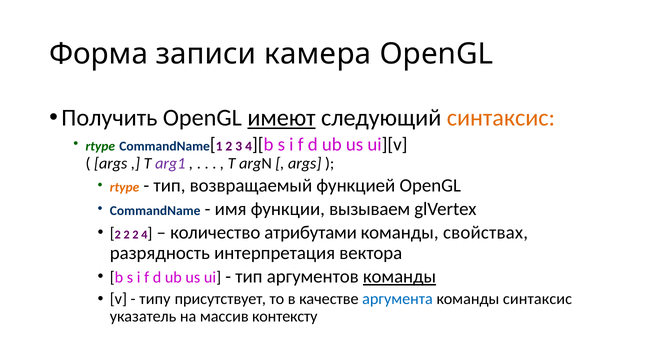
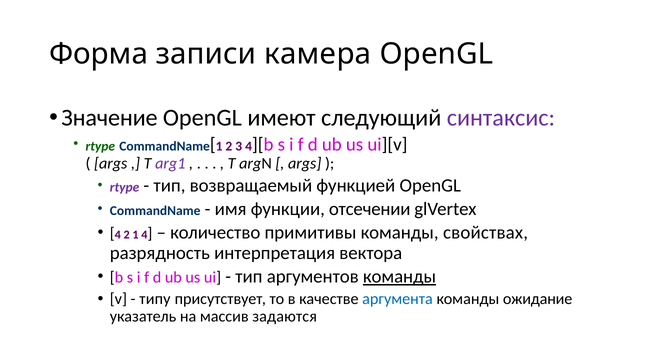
Получить: Получить -> Значение (109, 118)
имеют underline: present -> none (282, 118)
синтаксис colour: orange -> purple (501, 118)
rtype colour: orange -> purple (125, 187)
вызываем: вызываем -> отсечении (370, 209)
2: 2 -> 4 (118, 235)
2: 2 -> 1 (135, 235)
атрибутами: атрибутами -> примитивы (310, 233)
команды синтаксис: синтаксис -> ожидание (538, 299)
контексту: контексту -> задаются (285, 317)
